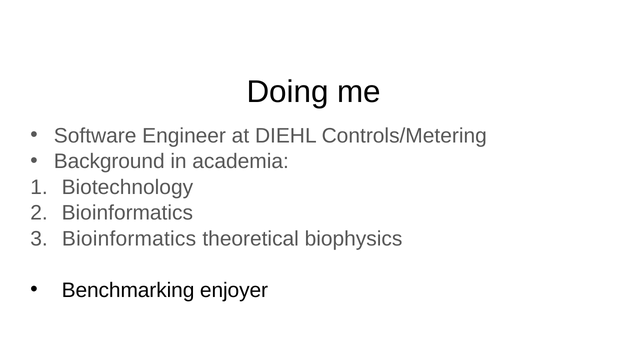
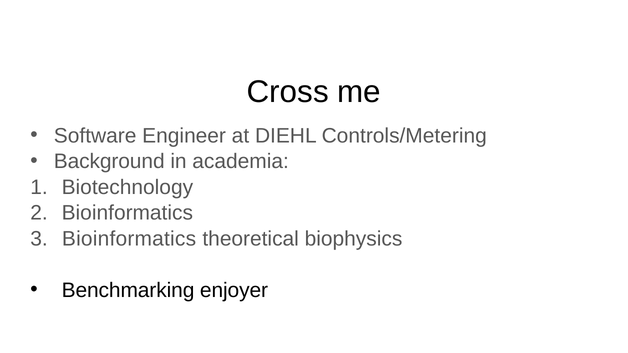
Doing: Doing -> Cross (288, 92)
